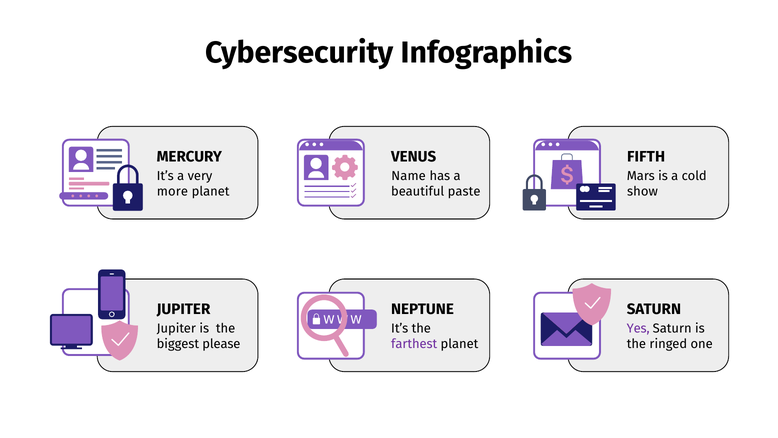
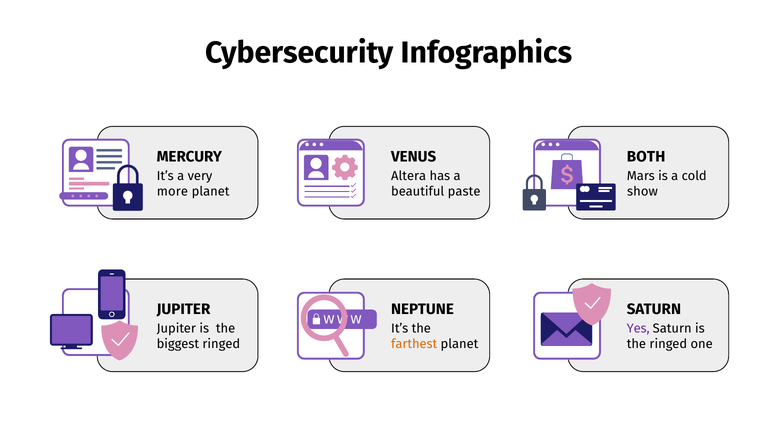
FIFTH: FIFTH -> BOTH (646, 157)
Name: Name -> Altera (409, 176)
biggest please: please -> ringed (221, 344)
farthest colour: purple -> orange (414, 344)
